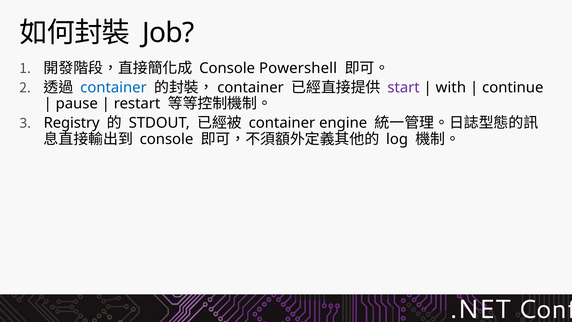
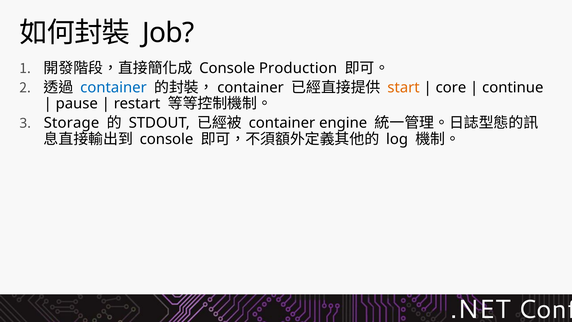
Powershell: Powershell -> Production (298, 68)
start colour: purple -> orange (404, 87)
with: with -> core (451, 87)
Registry: Registry -> Storage (71, 123)
